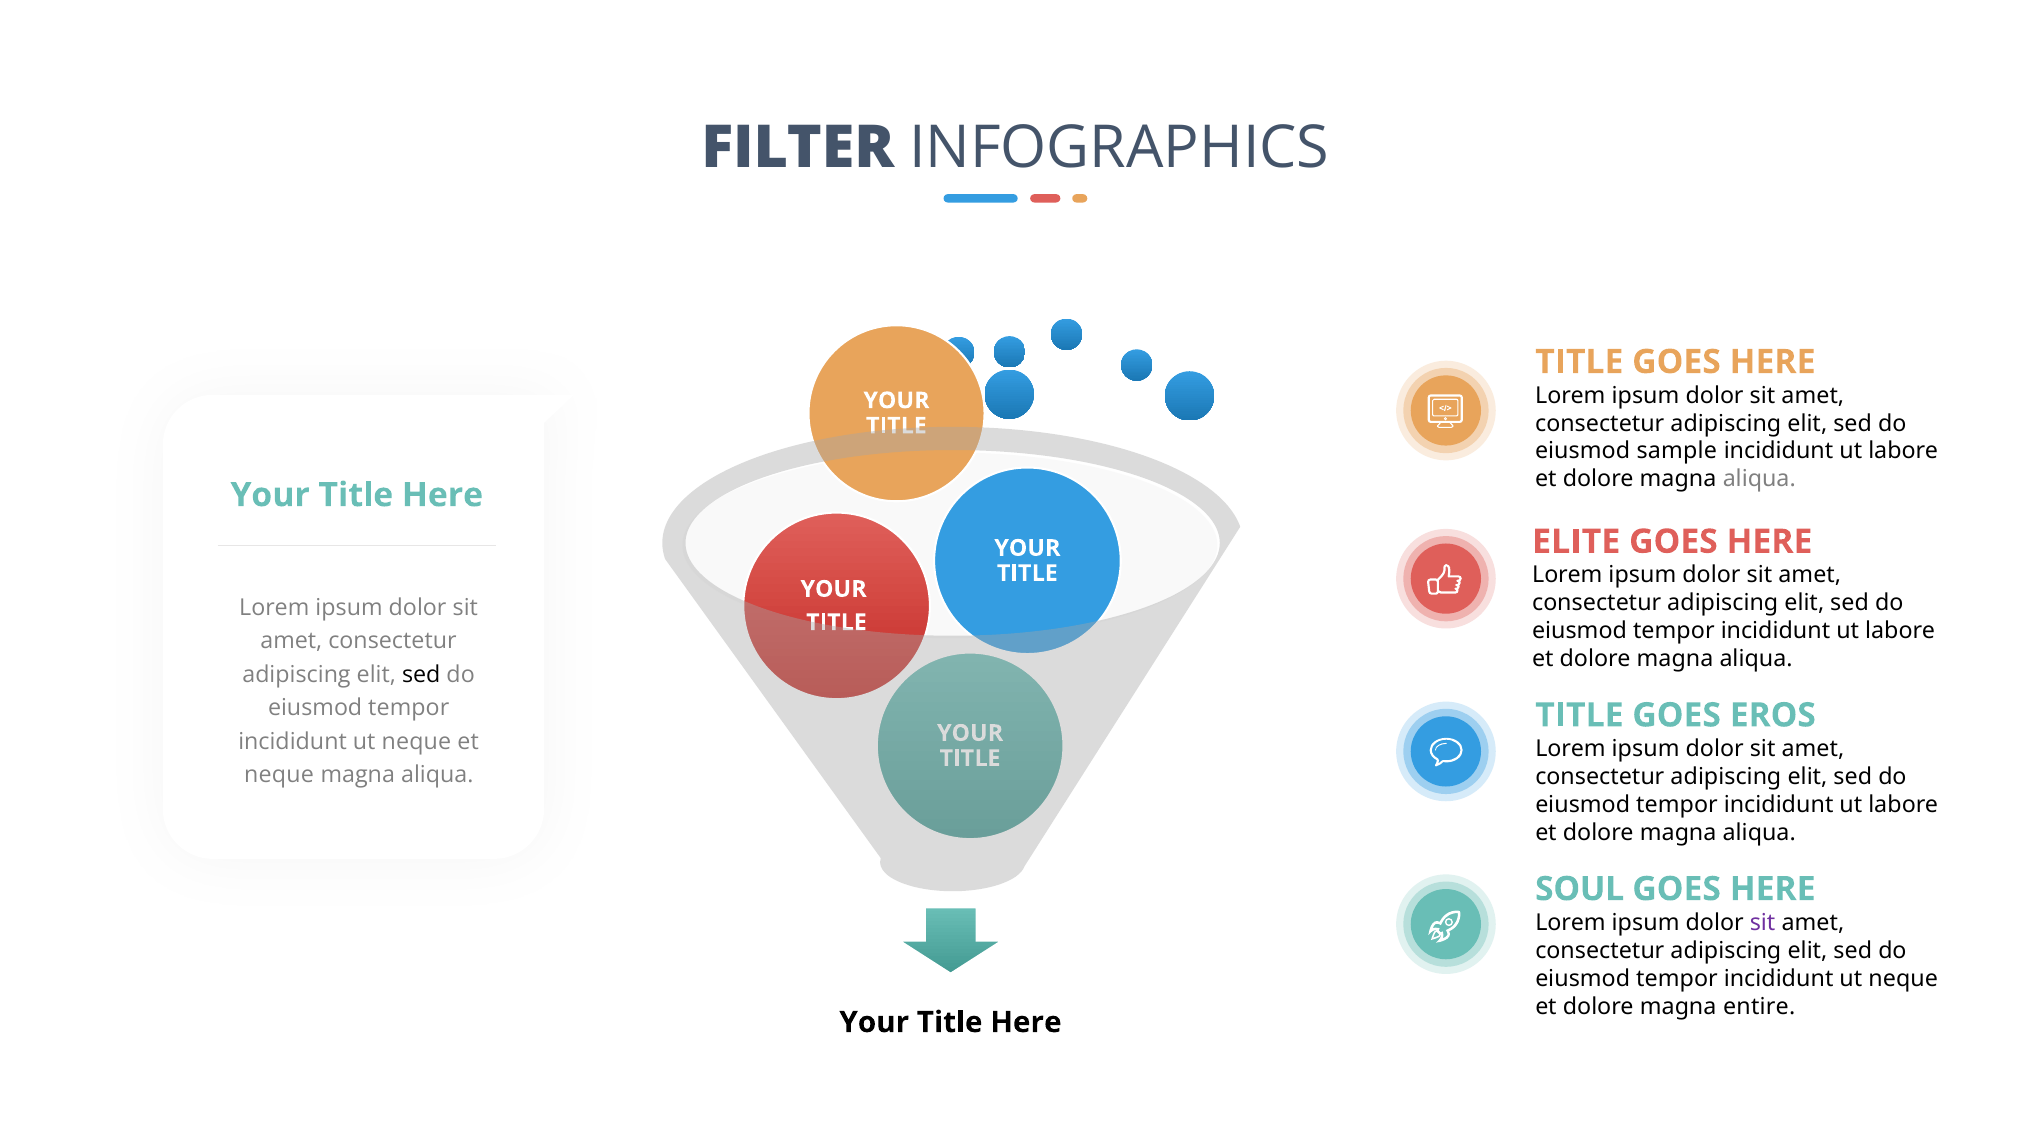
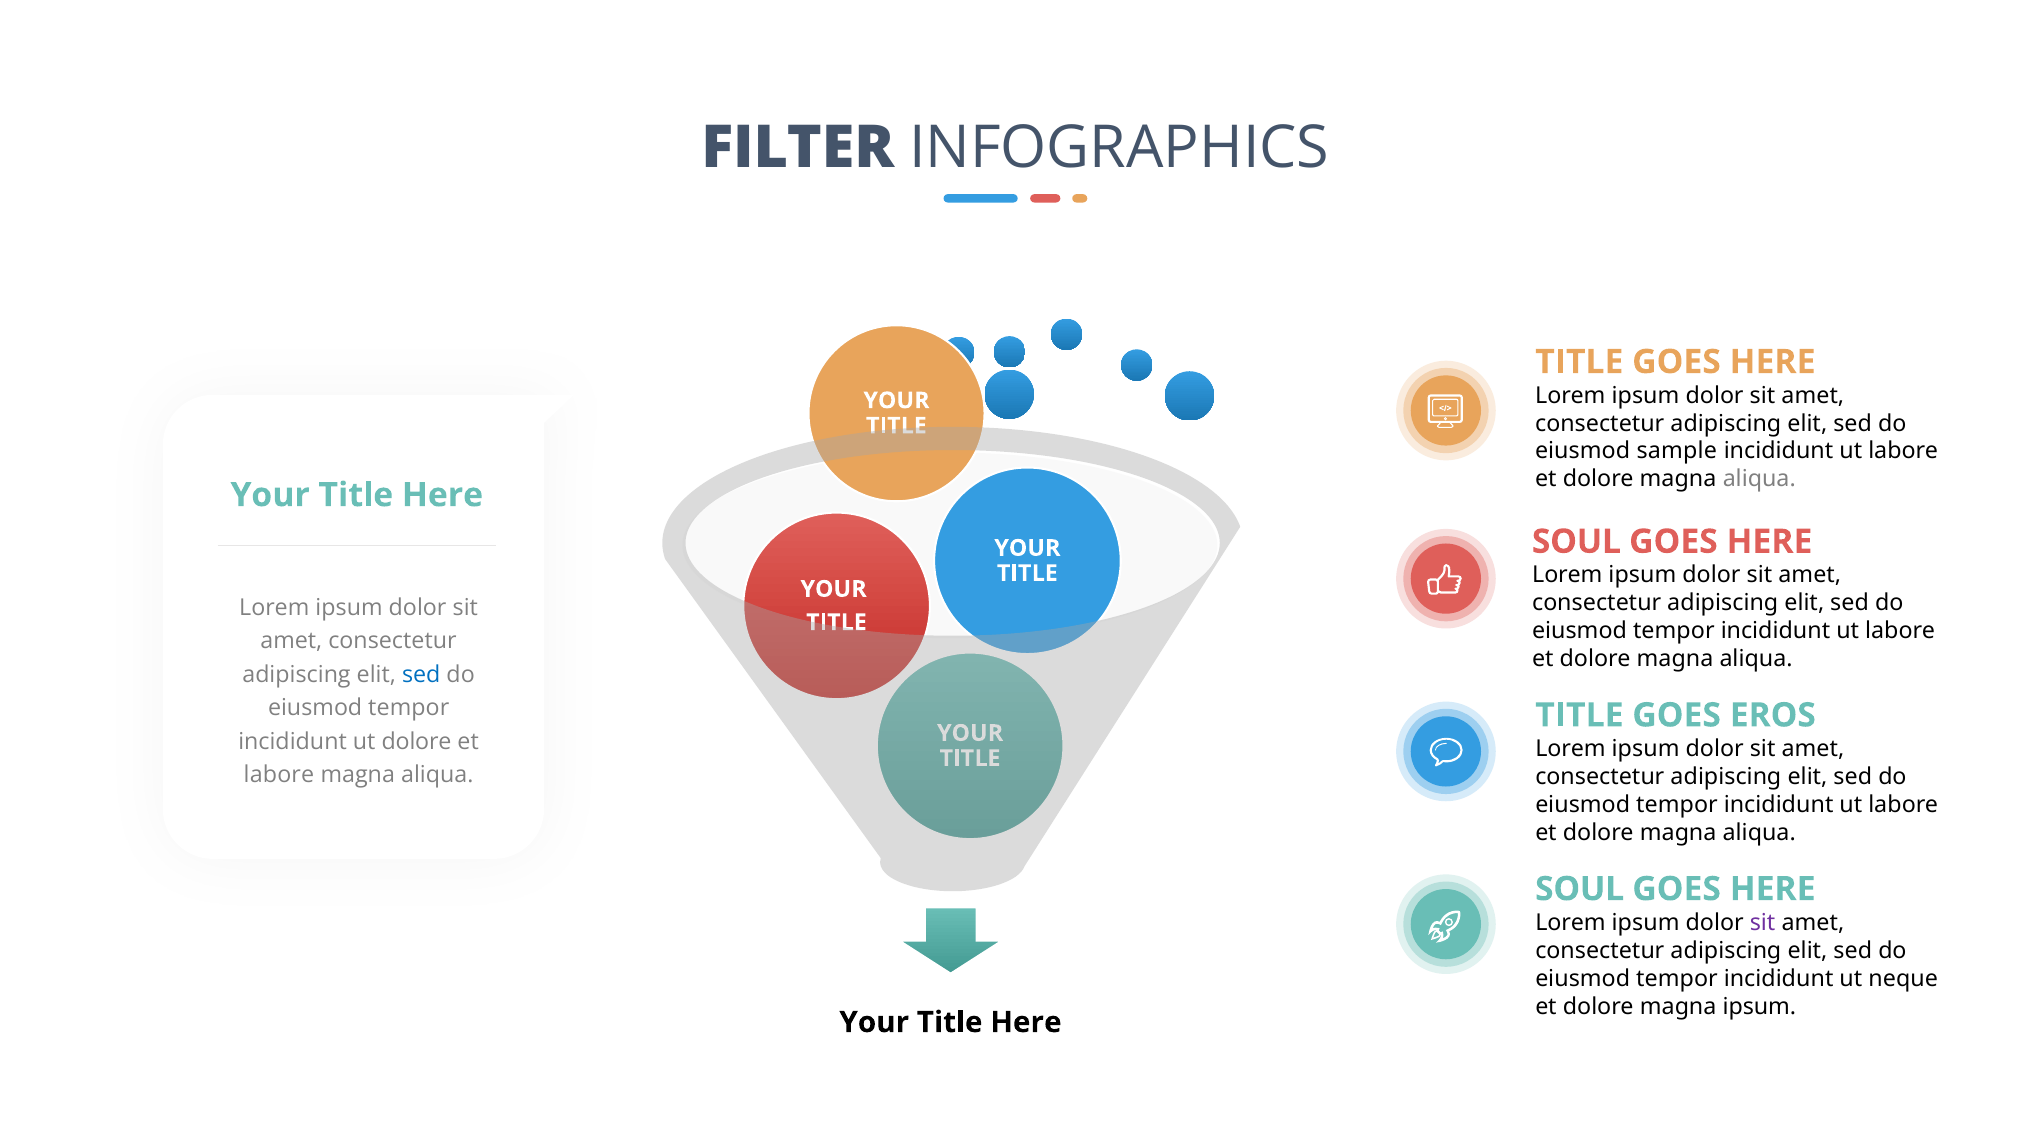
ELITE: ELITE -> SOUL (1576, 542)
sed colour: black -> blue (421, 675)
neque: neque -> dolore (417, 742)
neque: neque -> labore (279, 775)
magna entire: entire -> ipsum (1759, 1007)
